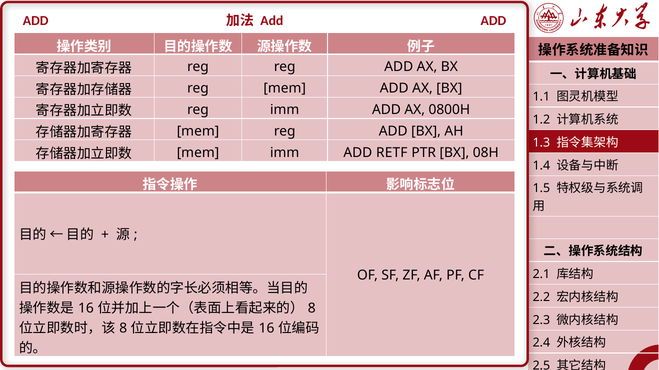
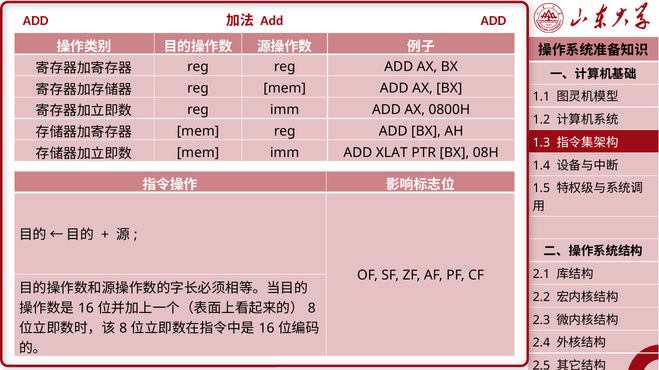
RETF: RETF -> XLAT (392, 153)
